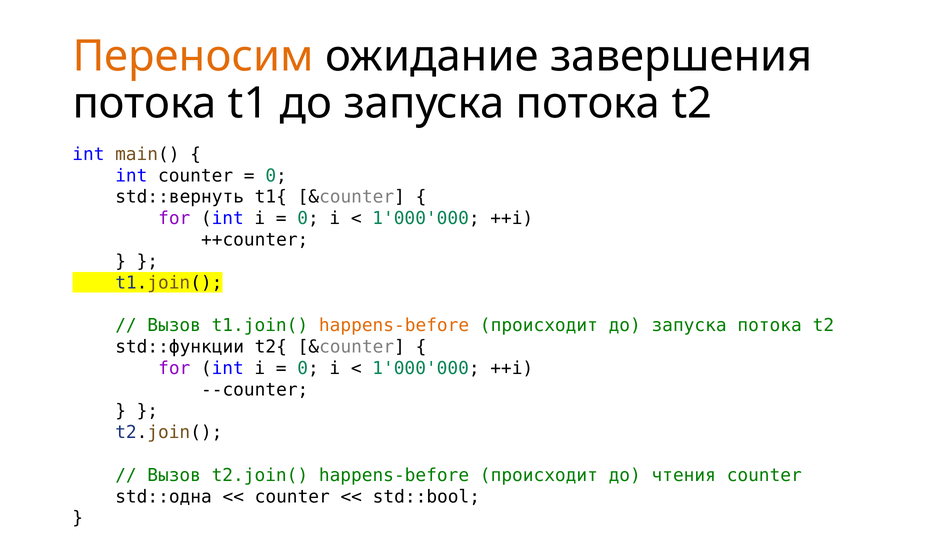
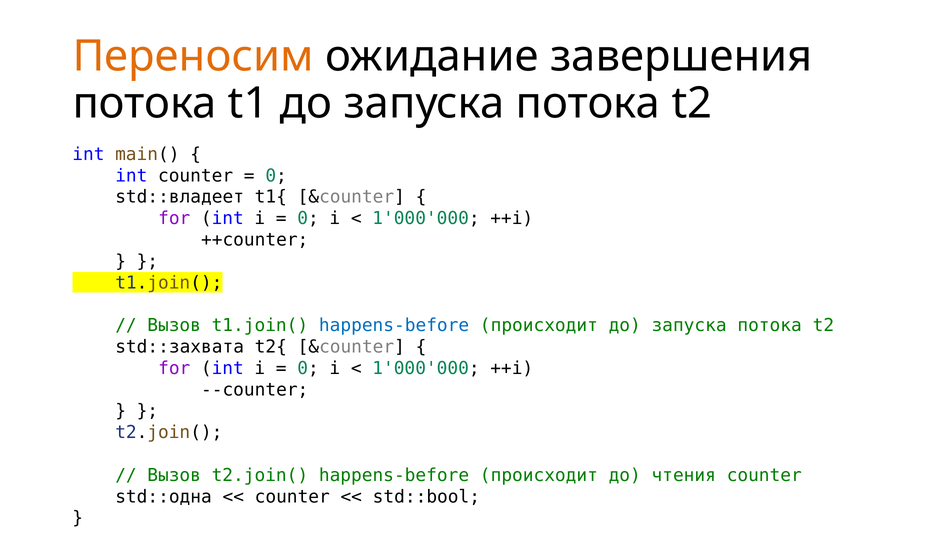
std::вернуть: std::вернуть -> std::владеет (180, 197)
happens-before colour: orange -> blue (394, 325)
std::функции: std::функции -> std::захвата (180, 347)
